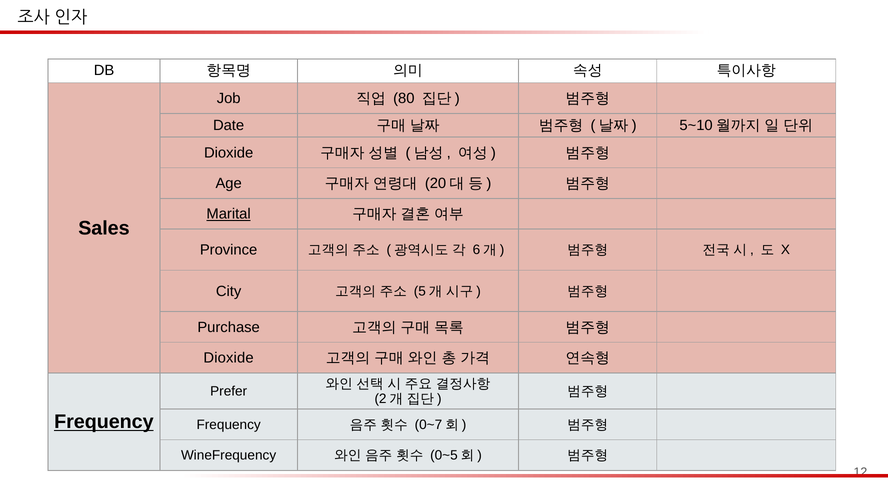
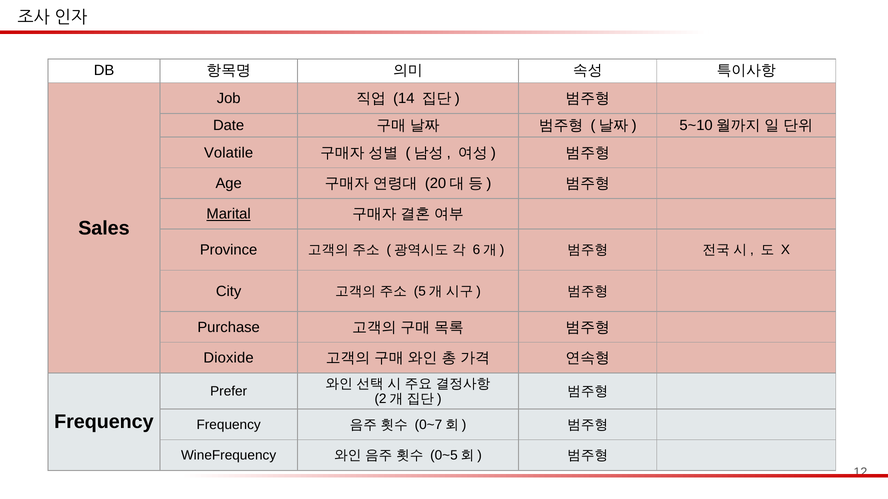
80: 80 -> 14 (404, 98)
Dioxide: Dioxide -> Volatile (229, 153)
Frequency underline: present -> none (104, 422)
